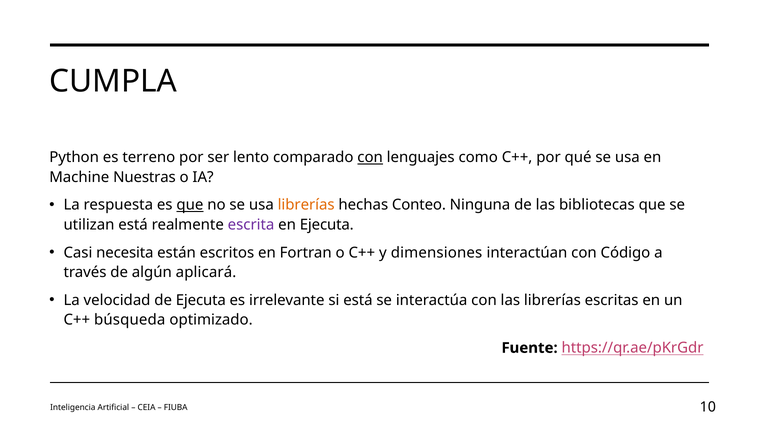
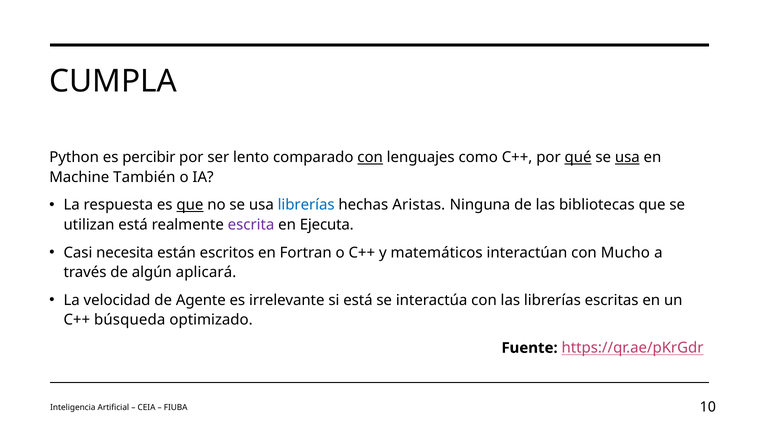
terreno: terreno -> percibir (149, 157)
qué underline: none -> present (578, 157)
usa underline: none -> present (627, 157)
Nuestras: Nuestras -> También (144, 177)
librerías colour: orange -> blue (306, 205)
Conteo: Conteo -> Aristas (419, 205)
dimensiones: dimensiones -> matemáticos (437, 253)
Código: Código -> Mucho (625, 253)
de Ejecuta: Ejecuta -> Agente (201, 300)
